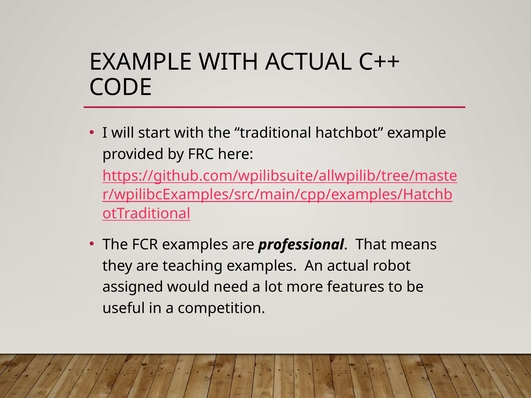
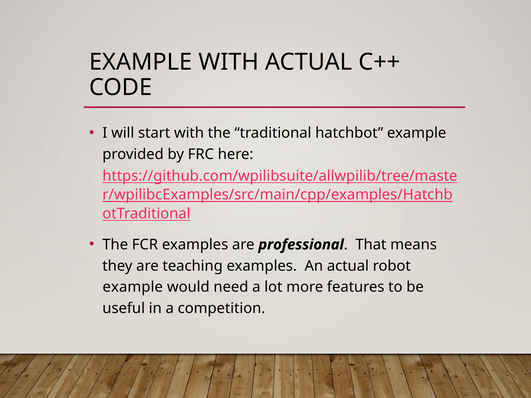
assigned: assigned -> example (133, 287)
